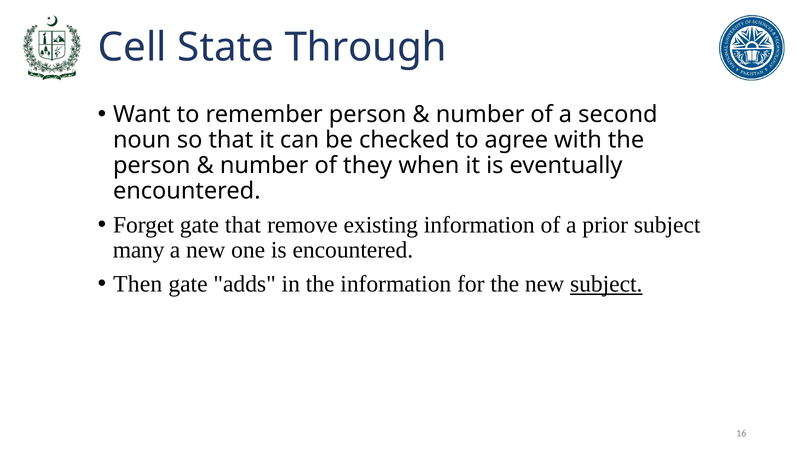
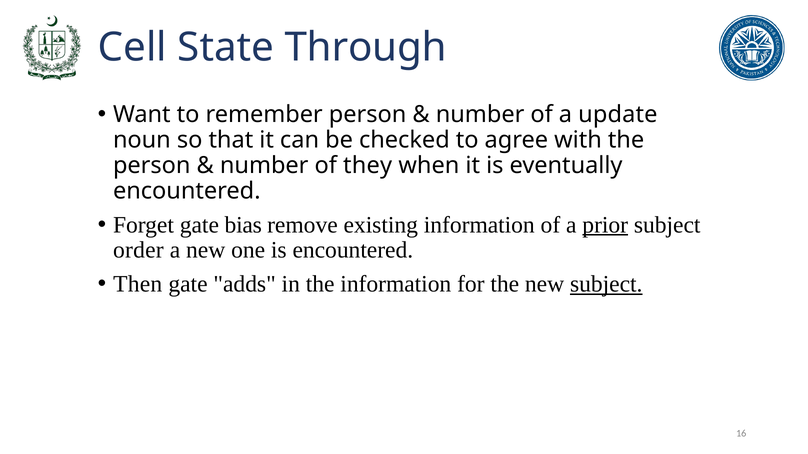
second: second -> update (618, 115)
gate that: that -> bias (243, 225)
prior underline: none -> present (605, 225)
many: many -> order (138, 250)
